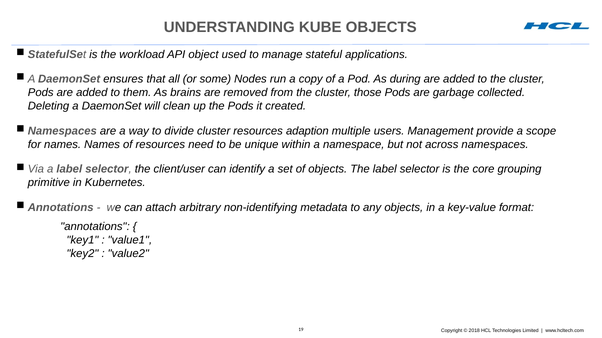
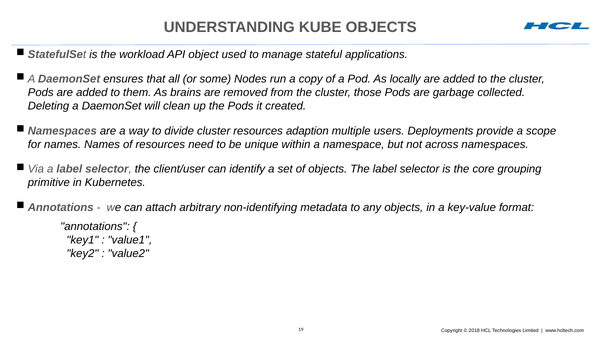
during: during -> locally (405, 79)
Management: Management -> Deployments (440, 131)
